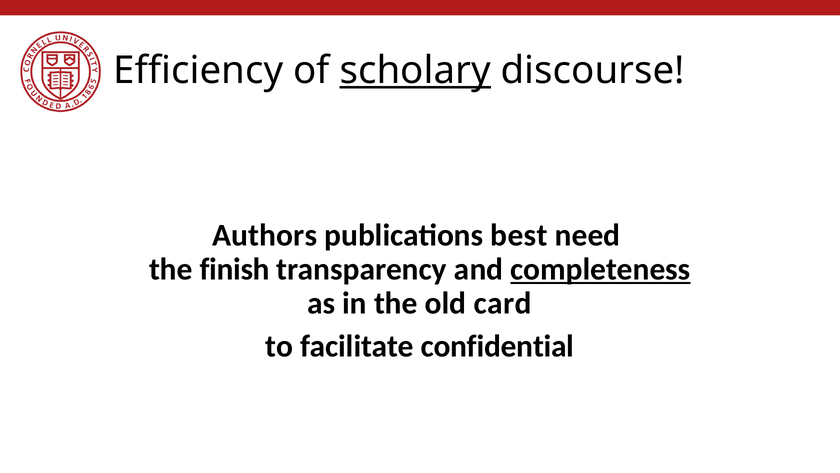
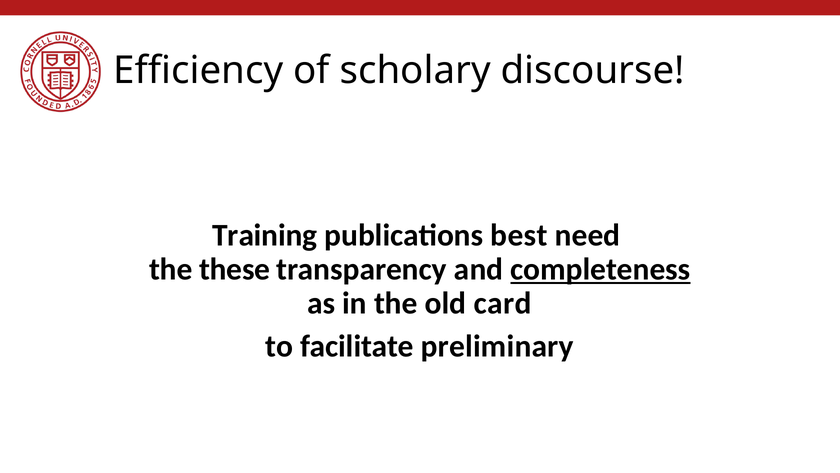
scholary underline: present -> none (415, 71)
Authors: Authors -> Training (265, 235)
finish: finish -> these (235, 269)
confidential: confidential -> preliminary (497, 346)
